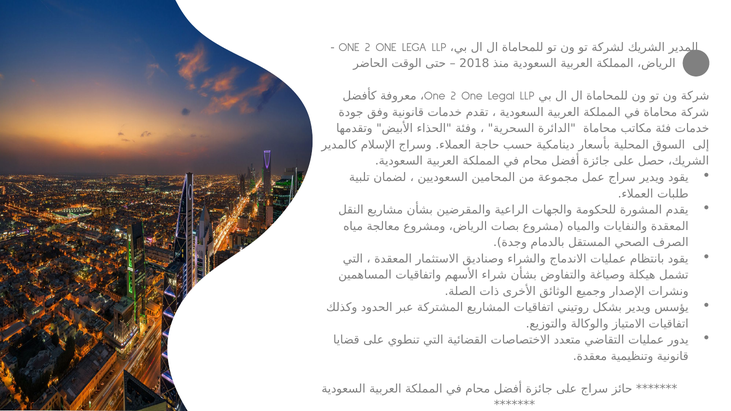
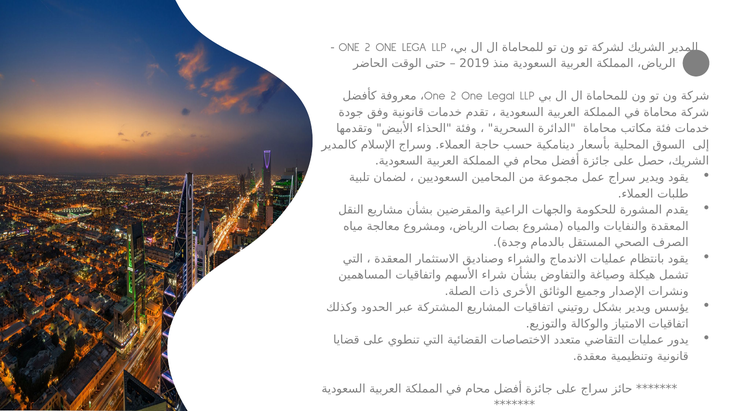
2018: 2018 -> 2019 (474, 64)
